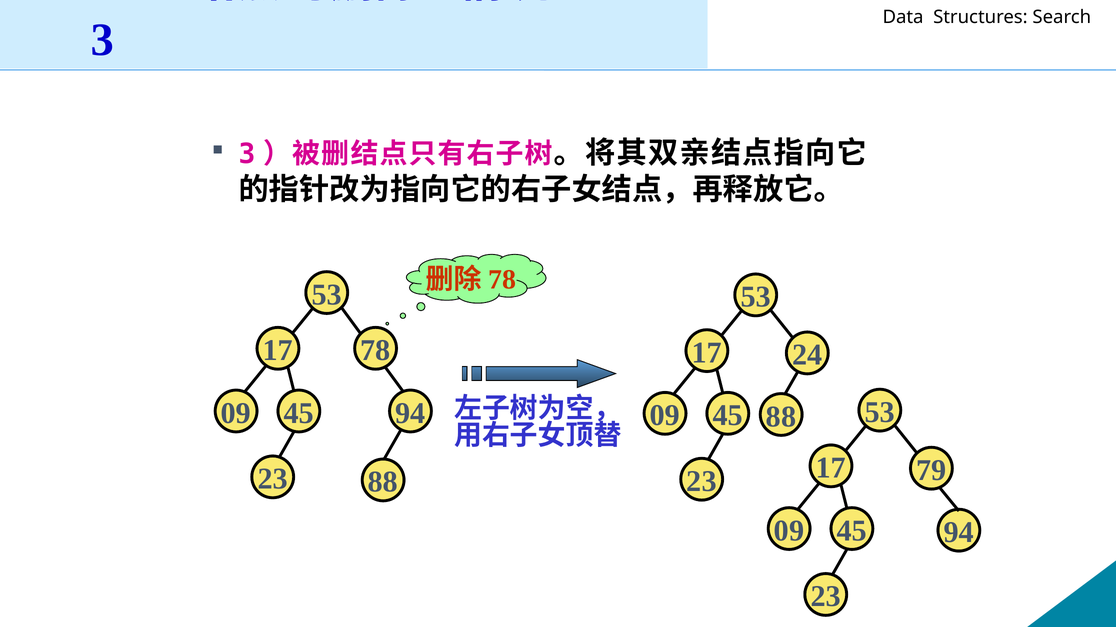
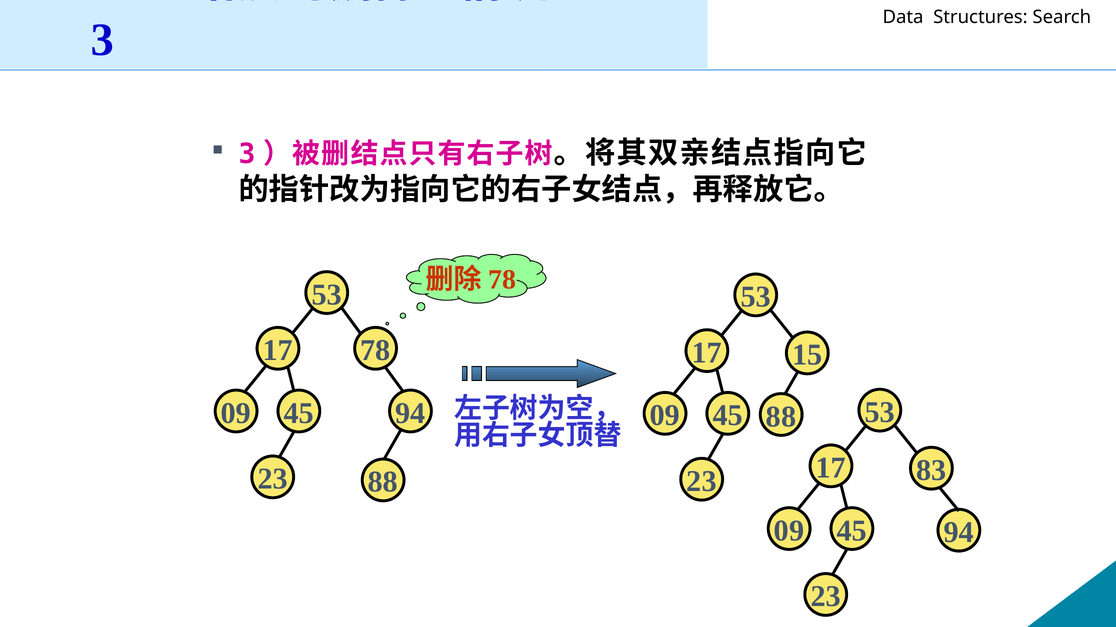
24: 24 -> 15 (807, 355)
79: 79 -> 83 (931, 471)
